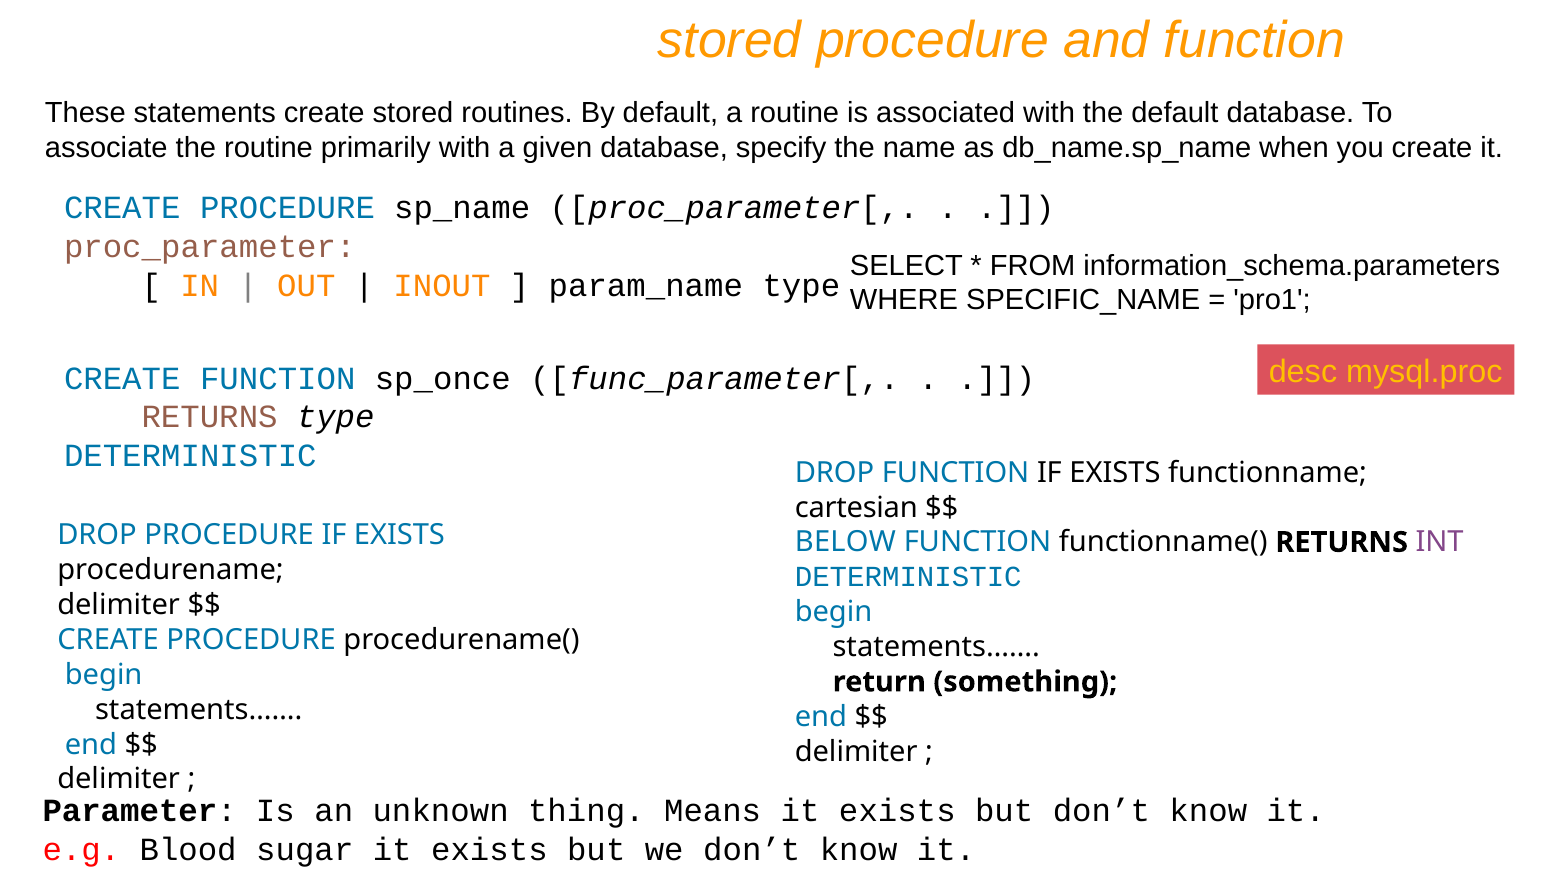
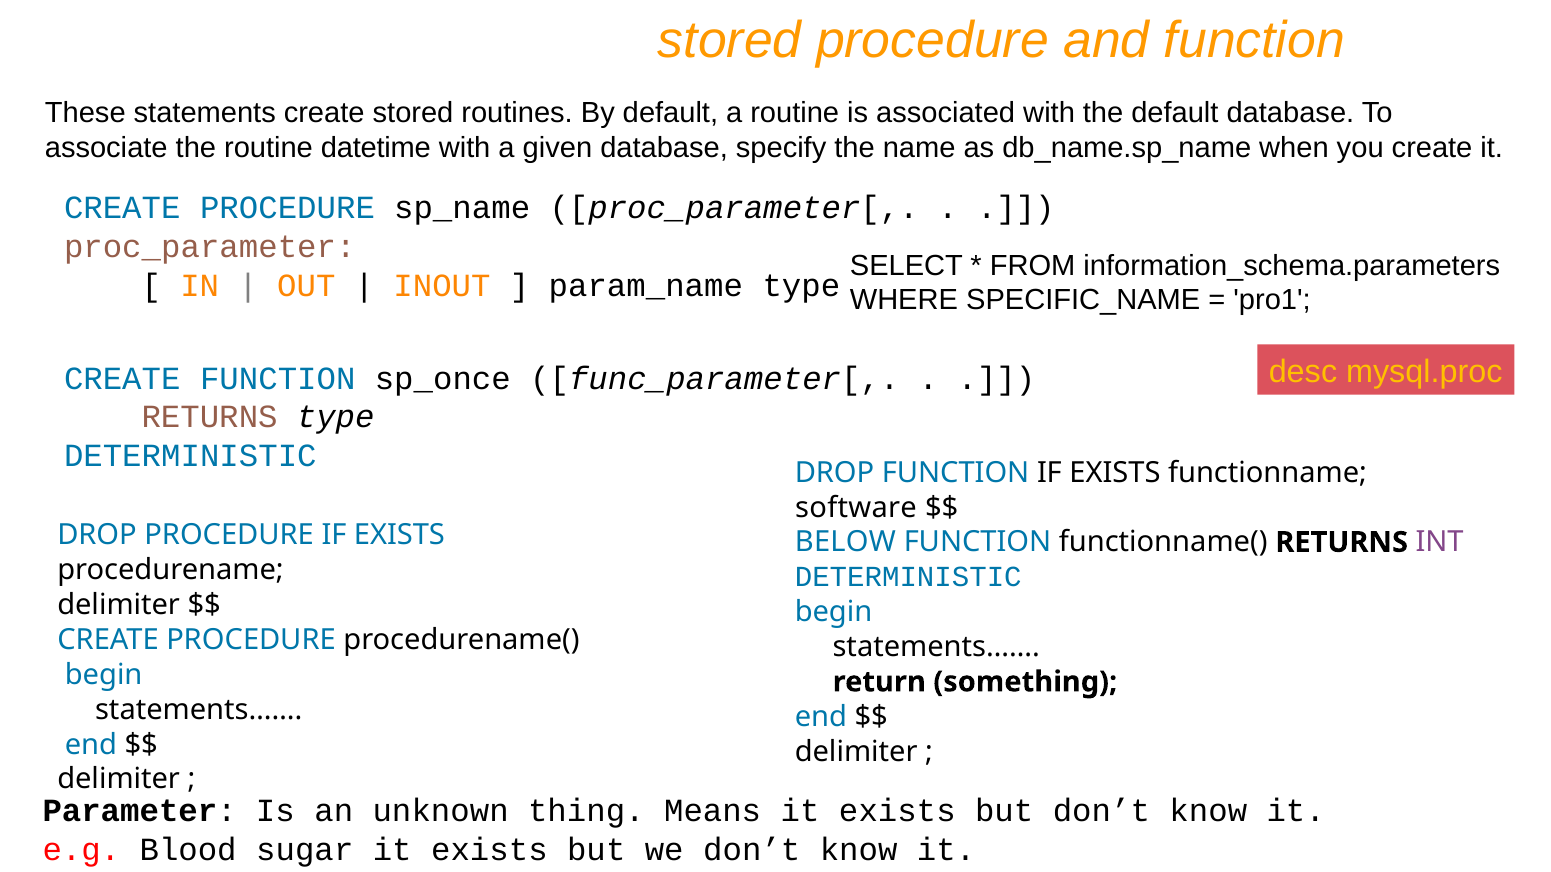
primarily: primarily -> datetime (376, 148)
cartesian: cartesian -> software (856, 508)
